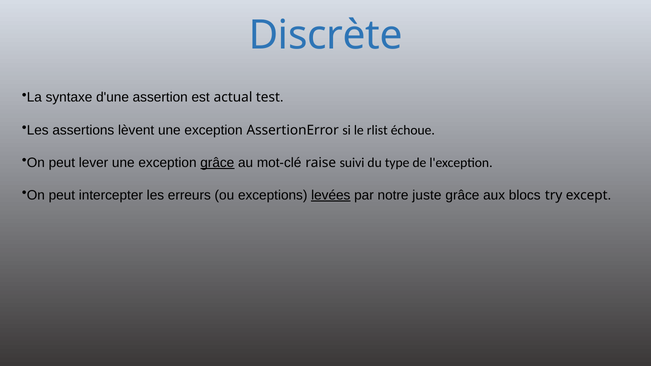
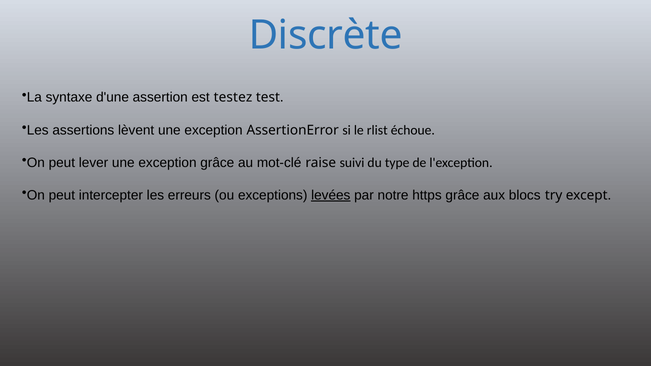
actual: actual -> testez (233, 98)
grâce underline: present -> none (217, 163)
juste: juste -> https (427, 195)
